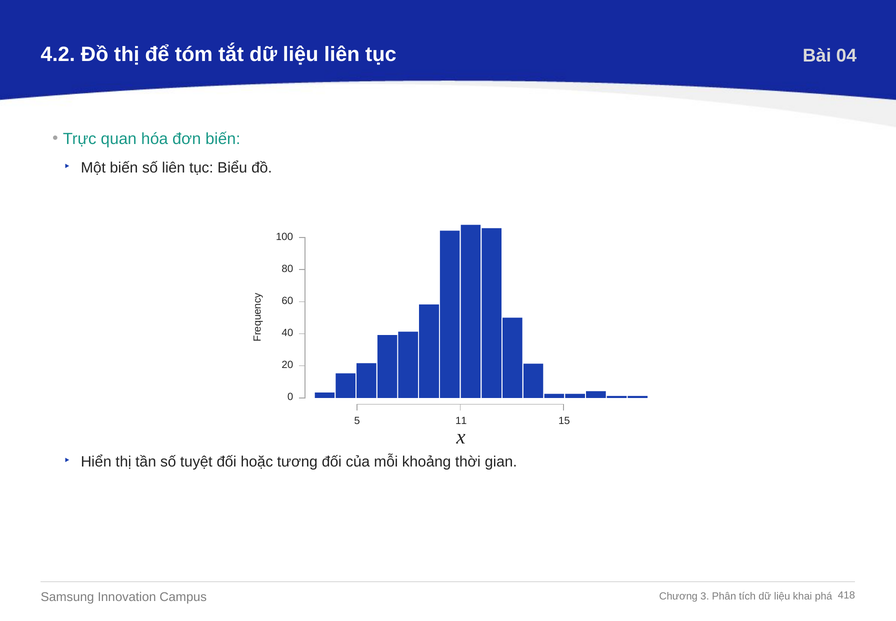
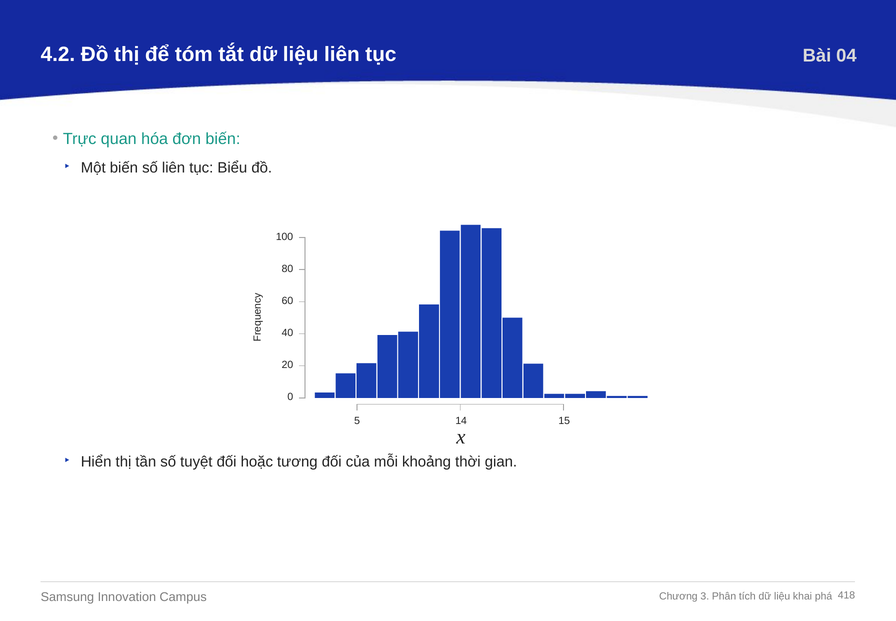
11: 11 -> 14 (461, 421)
